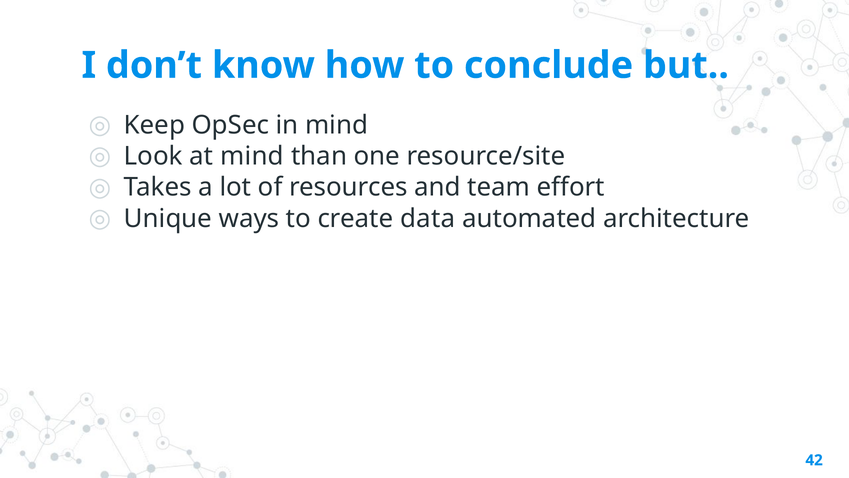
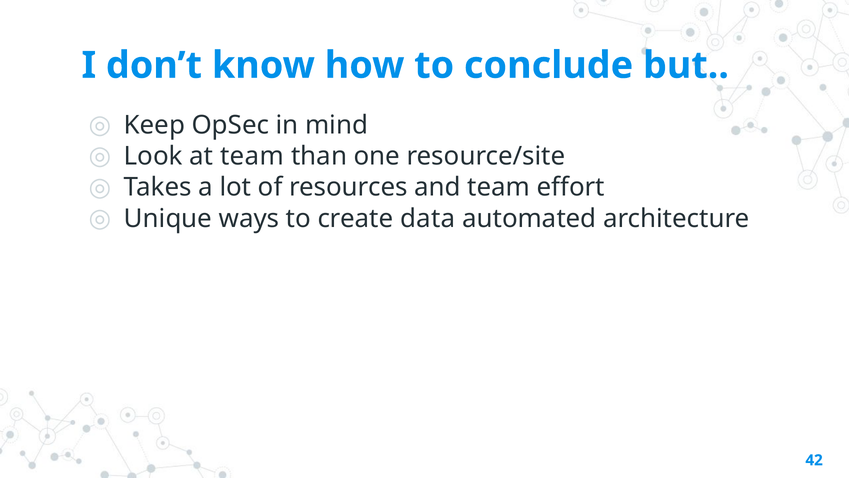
at mind: mind -> team (252, 156)
